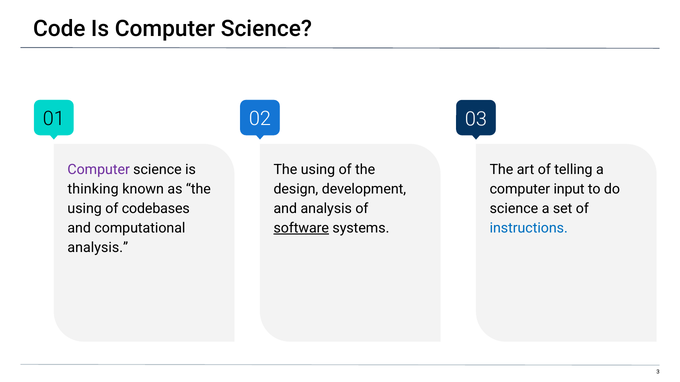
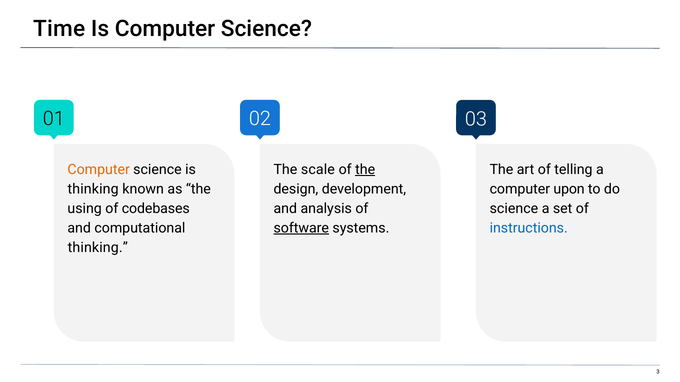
Code: Code -> Time (59, 29)
Computer colour: purple -> orange (99, 170)
using: using -> scale (318, 170)
the underline: none -> present (365, 170)
input: input -> upon (569, 189)
analysis: analysis -> thinking (98, 248)
